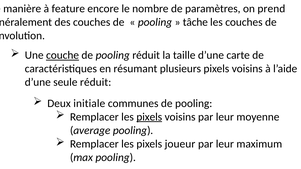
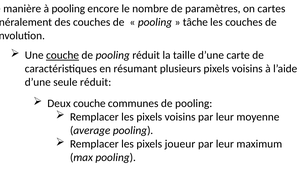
à feature: feature -> pooling (68, 9)
prend: prend -> cartes (271, 9)
Deux initiale: initiale -> couche (89, 103)
pixels underline: present -> none (149, 117)
